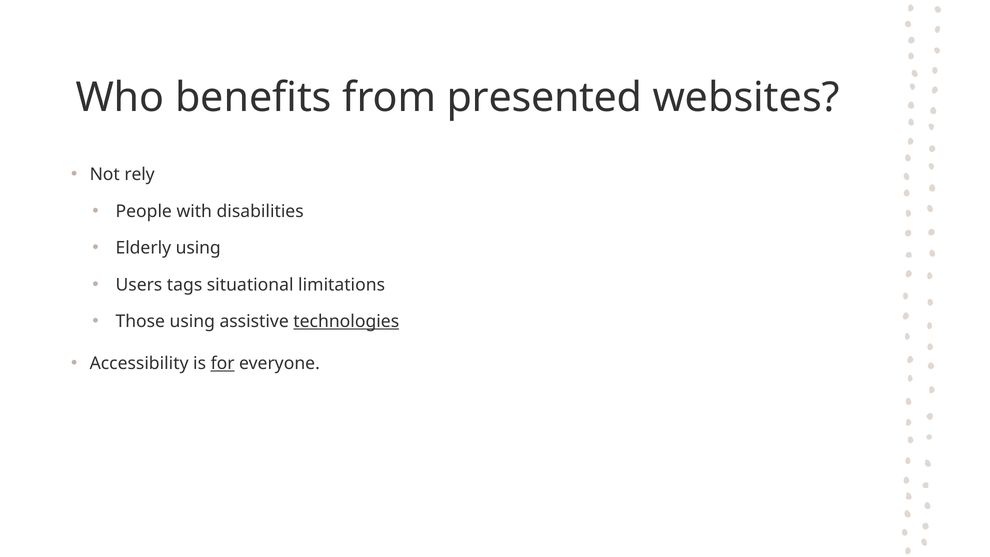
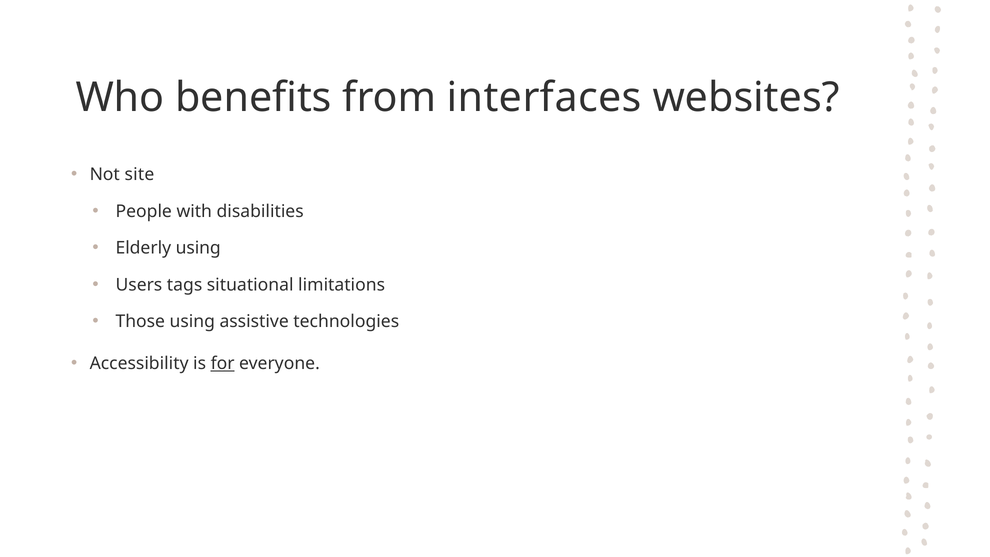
presented: presented -> interfaces (544, 98)
rely: rely -> site (139, 174)
technologies underline: present -> none (346, 321)
